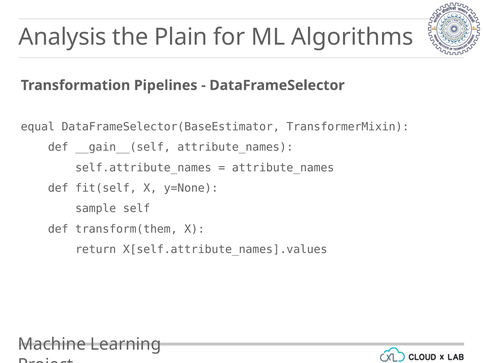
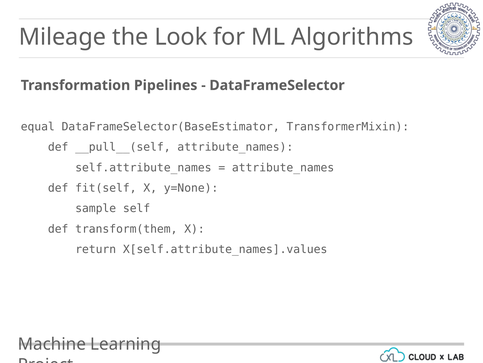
Analysis: Analysis -> Mileage (63, 37)
Plain: Plain -> Look (181, 37)
__gain__(self: __gain__(self -> __pull__(self (123, 147)
